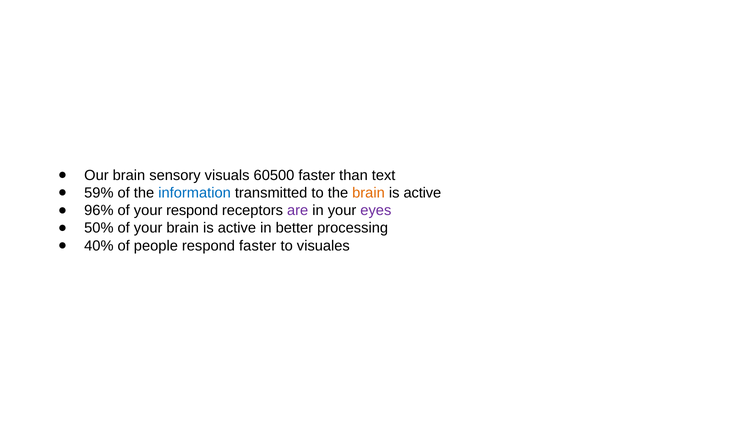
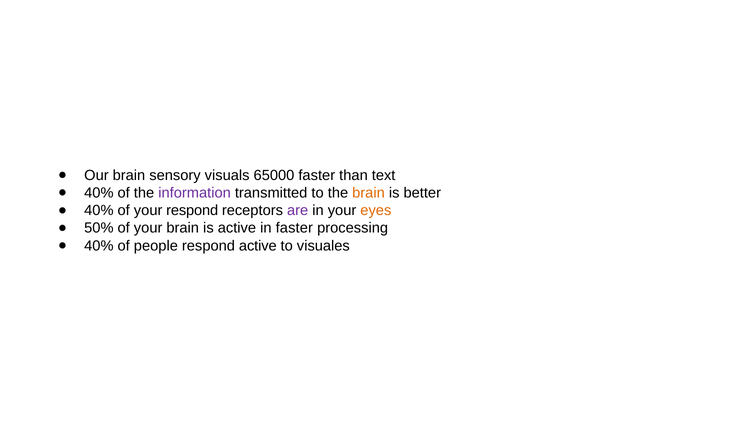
60500: 60500 -> 65000 (274, 175)
59%: 59% -> 40% (99, 193)
information colour: blue -> purple (195, 193)
active: active -> better (422, 193)
96%: 96% -> 40% (99, 210)
eyes colour: purple -> orange (376, 210)
in better: better -> faster (294, 228)
respond faster: faster -> active (258, 245)
